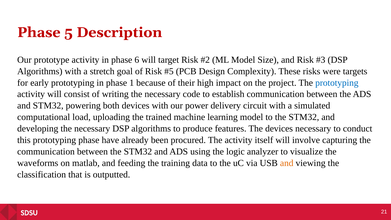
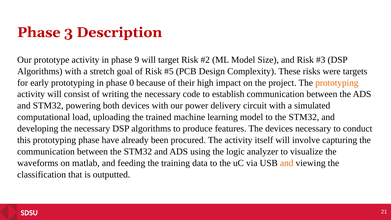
5: 5 -> 3 (68, 32)
6: 6 -> 9 (137, 60)
1: 1 -> 0 (132, 83)
prototyping colour: blue -> orange (337, 83)
